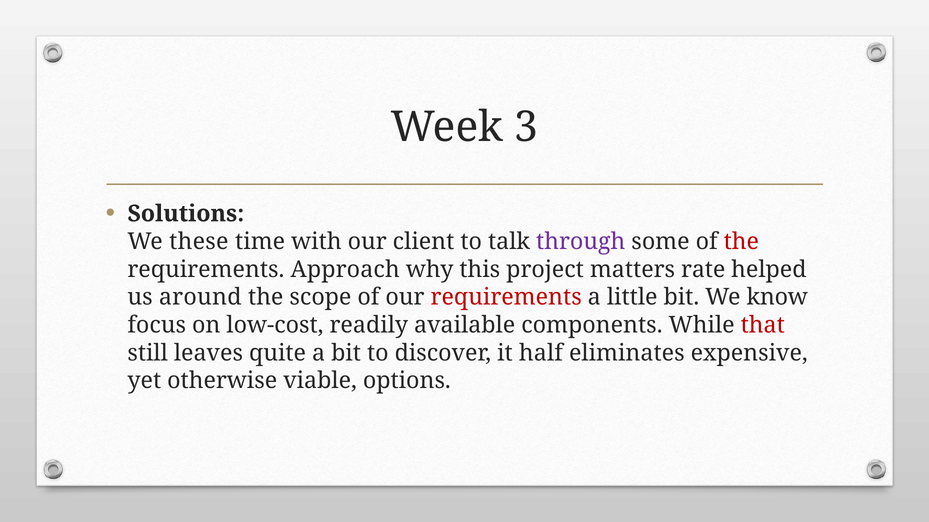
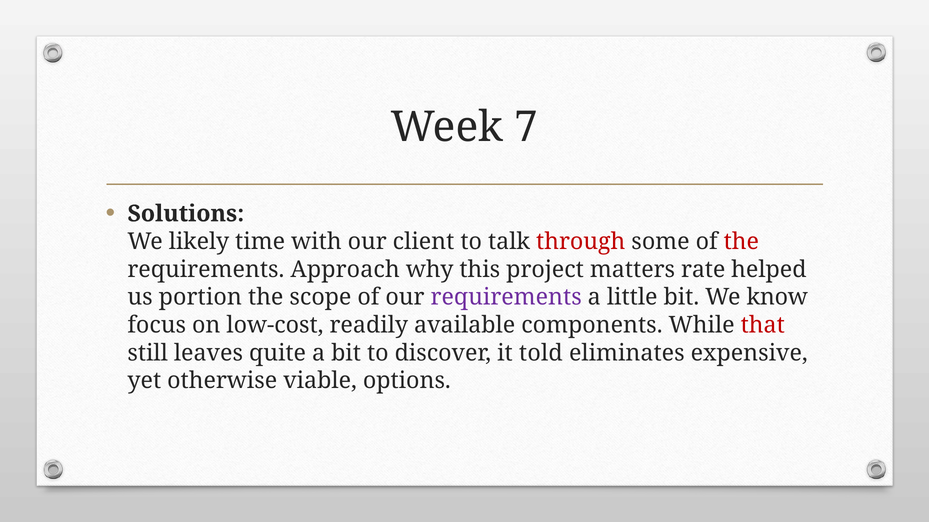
3: 3 -> 7 (526, 127)
these: these -> likely (199, 242)
through colour: purple -> red (581, 242)
around: around -> portion (200, 298)
requirements colour: red -> purple (506, 298)
half: half -> told (541, 353)
